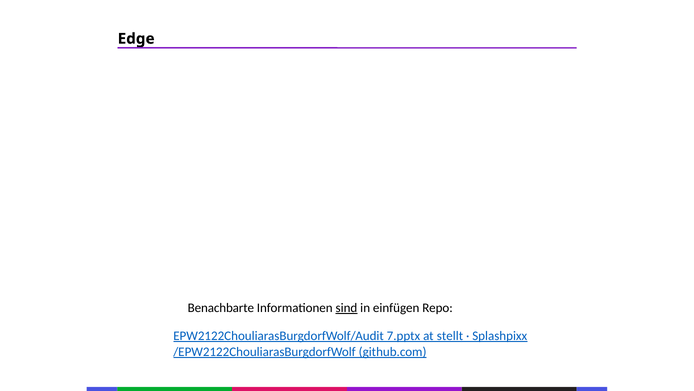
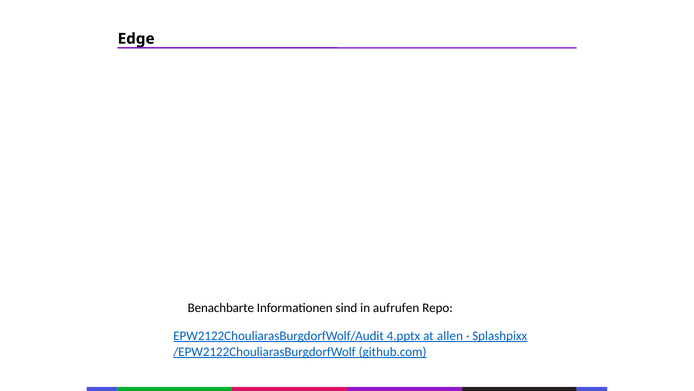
sind underline: present -> none (346, 307)
einfügen: einfügen -> aufrufen (396, 307)
7.pptx: 7.pptx -> 4.pptx (403, 335)
stellt: stellt -> allen (450, 335)
